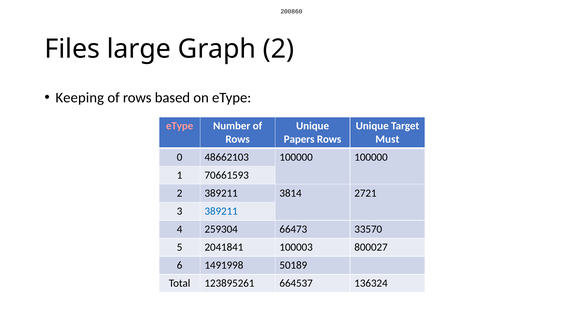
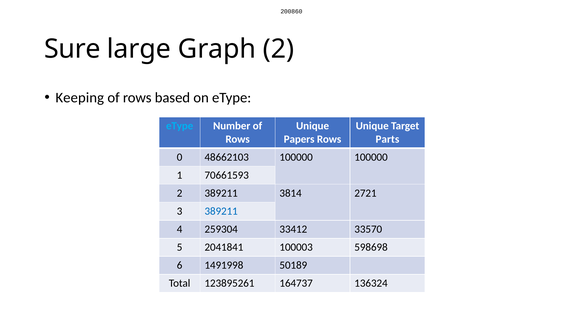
Files: Files -> Sure (72, 49)
eType colour: pink -> light blue (180, 126)
Must: Must -> Parts (387, 139)
66473: 66473 -> 33412 (293, 229)
800027: 800027 -> 598698 (371, 247)
664537: 664537 -> 164737 (296, 283)
